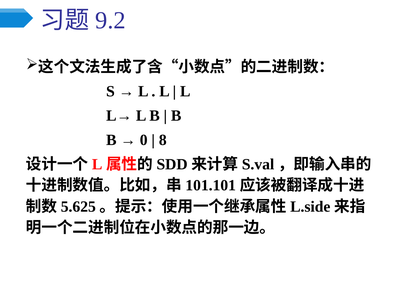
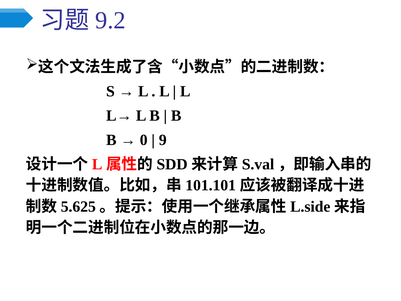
8: 8 -> 9 (163, 140)
